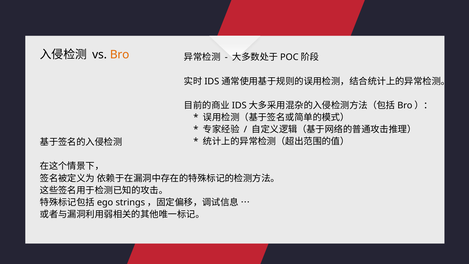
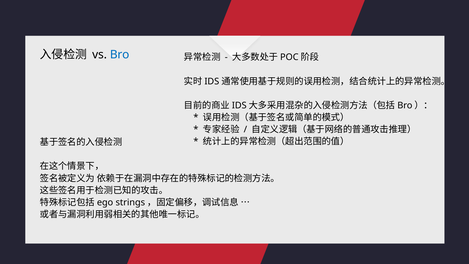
Bro colour: orange -> blue (120, 55)
